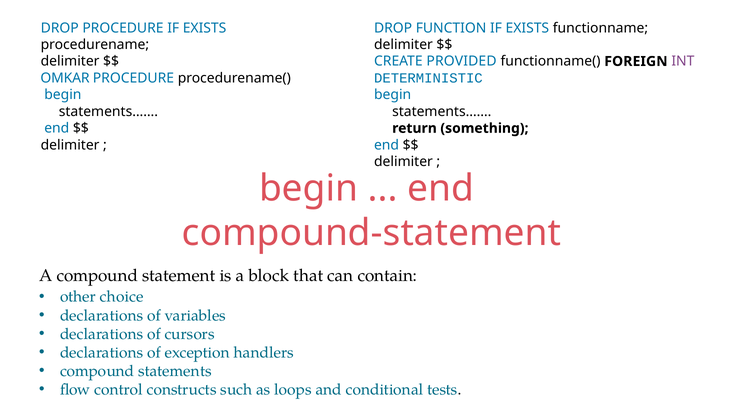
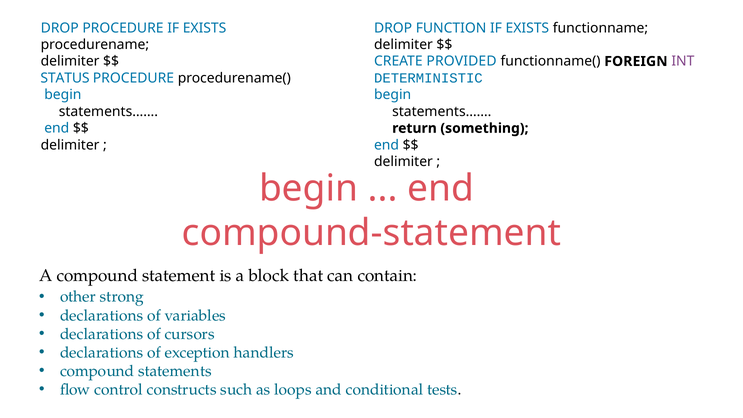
OMKAR: OMKAR -> STATUS (65, 78)
choice: choice -> strong (122, 297)
